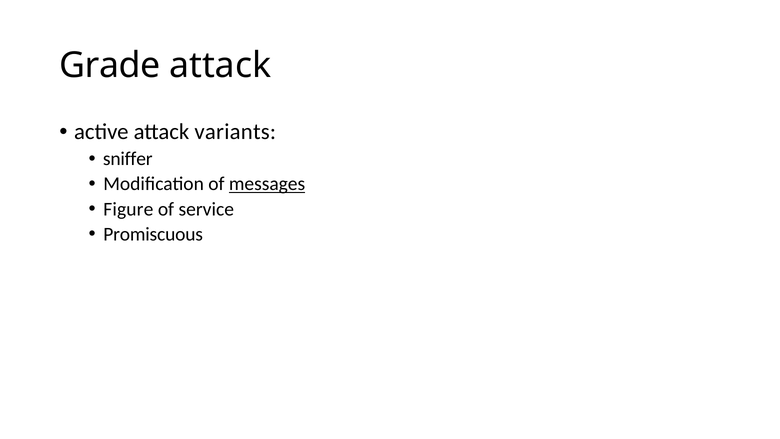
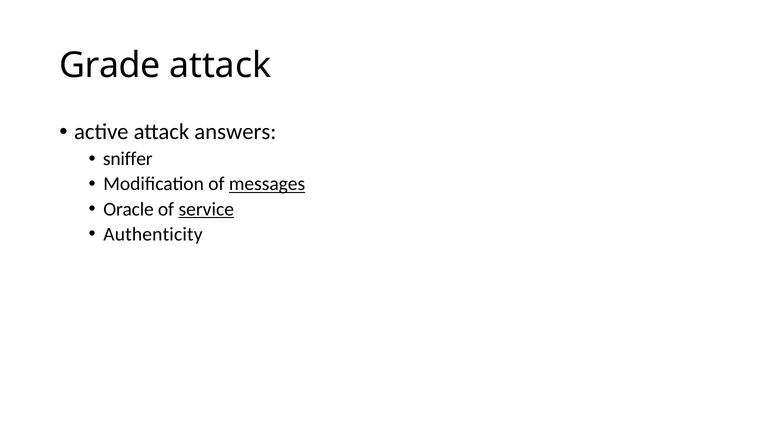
variants: variants -> answers (235, 132)
Figure: Figure -> Oracle (129, 209)
service underline: none -> present (206, 209)
Promiscuous: Promiscuous -> Authenticity (153, 234)
